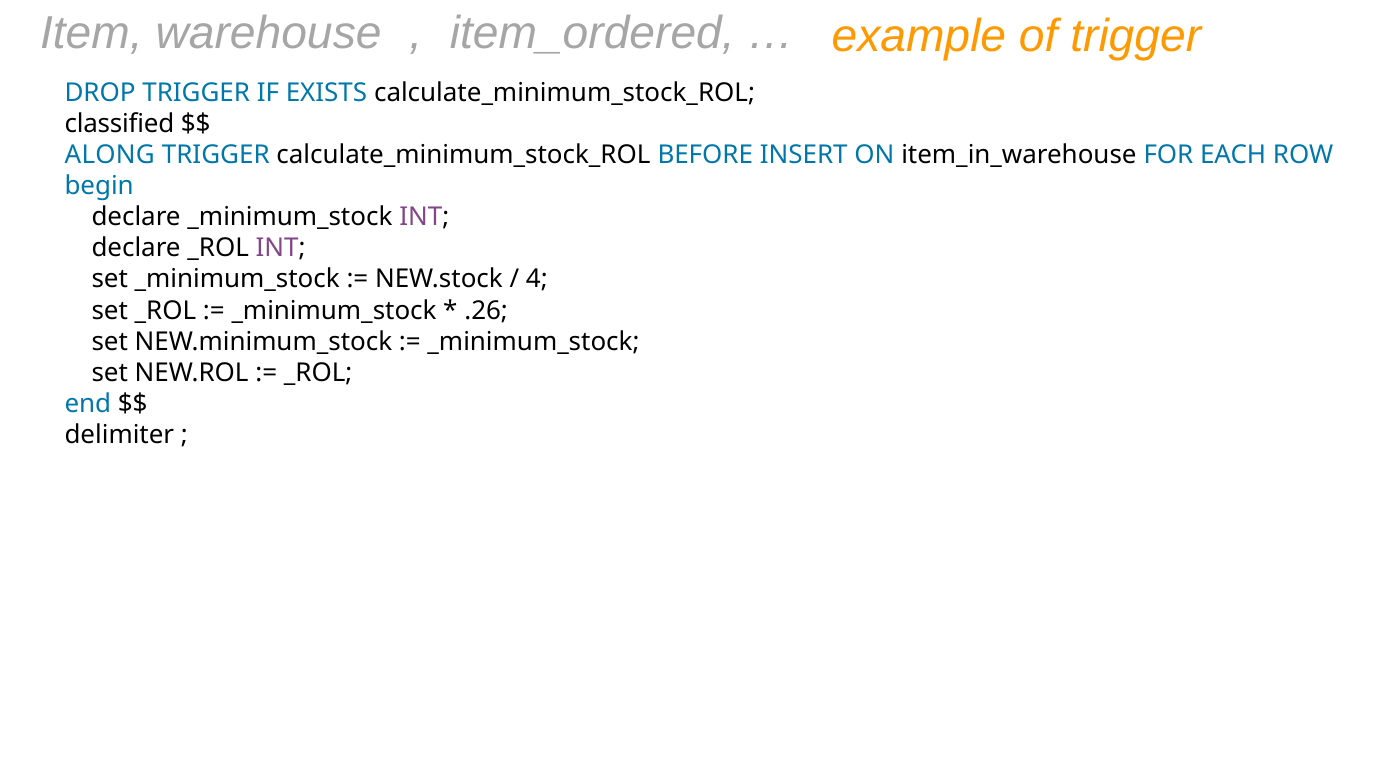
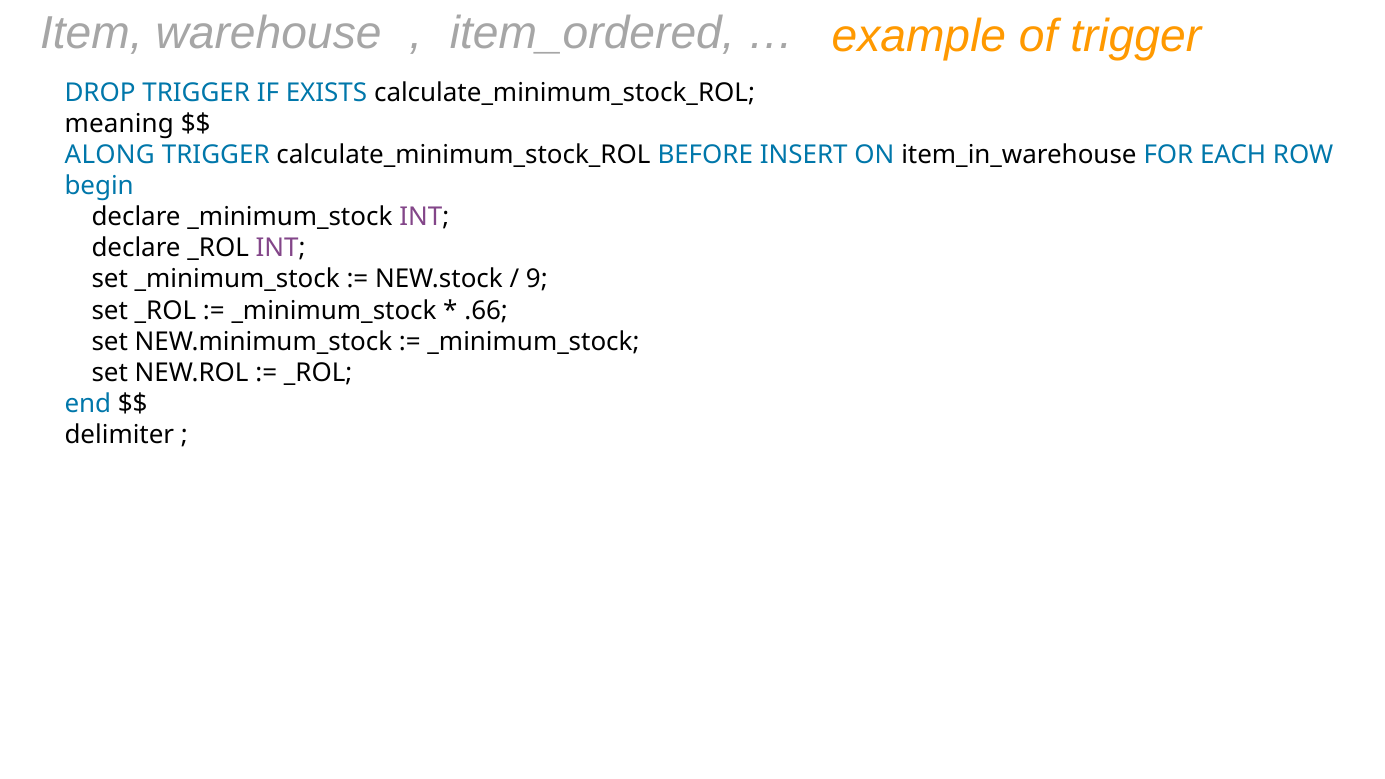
classified: classified -> meaning (119, 124)
4: 4 -> 9 (537, 279)
.26: .26 -> .66 (486, 311)
